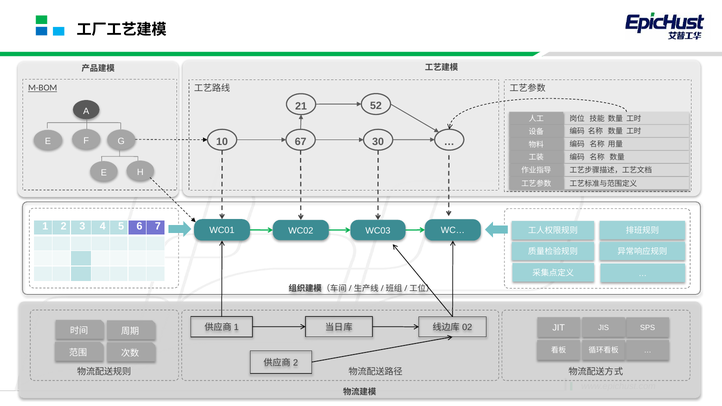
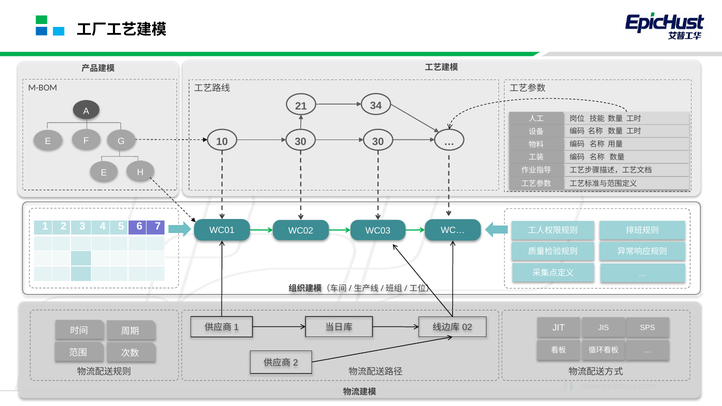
M-BOM underline: present -> none (43, 88)
52: 52 -> 34 (376, 106)
10 67: 67 -> 30 (301, 142)
